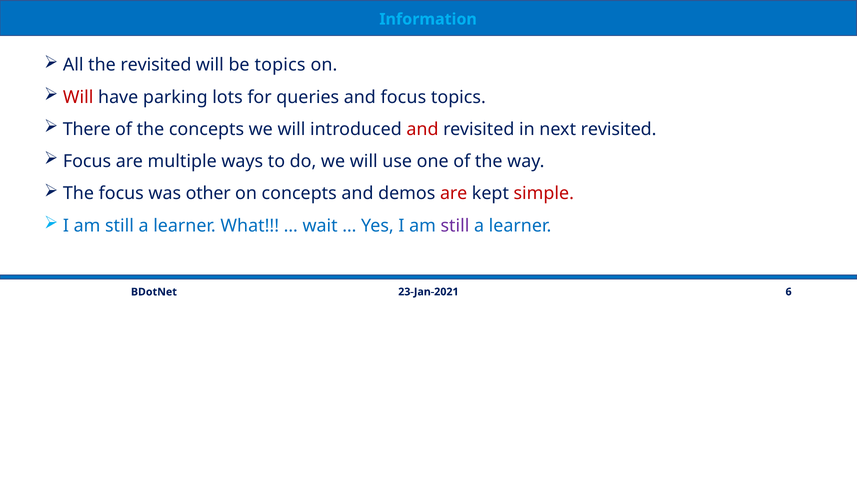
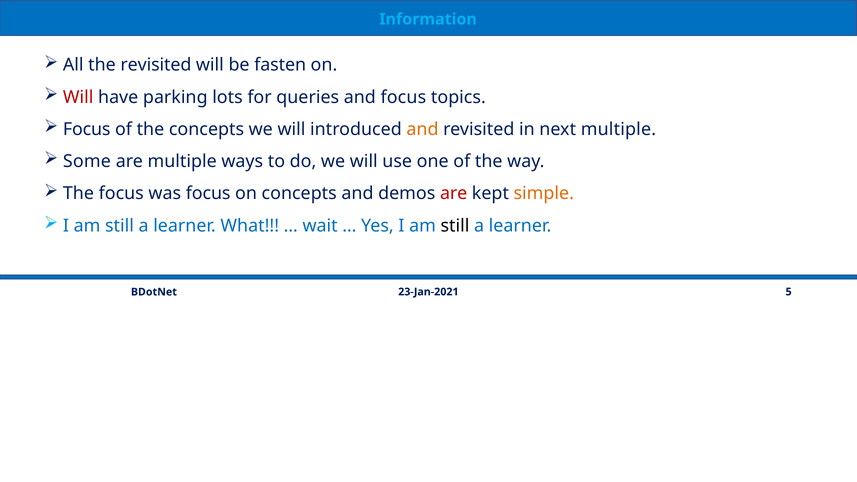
be topics: topics -> fasten (280, 65)
There: There -> Focus (87, 129)
and colour: red -> orange (422, 129)
next revisited: revisited -> multiple (618, 129)
Focus: Focus -> Some (87, 161)
was other: other -> focus (208, 194)
simple colour: red -> orange (544, 194)
still colour: purple -> black (455, 226)
6: 6 -> 5 (789, 292)
